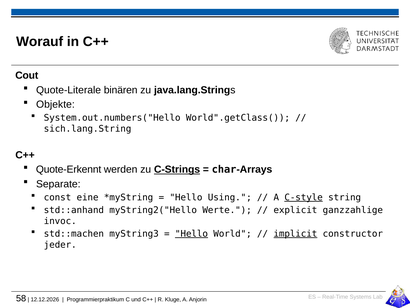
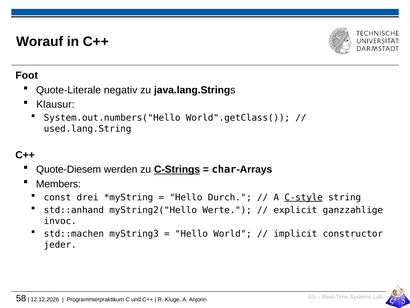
Cout: Cout -> Foot (27, 75)
binären: binären -> negativ (121, 90)
Objekte: Objekte -> Klausur (55, 104)
sich.lang.String: sich.lang.String -> used.lang.String (88, 128)
Quote-Erkennt: Quote-Erkennt -> Quote-Diesem (69, 169)
Separate: Separate -> Members (58, 184)
eine: eine -> drei (88, 197)
Using: Using -> Durch (230, 197)
Hello underline: present -> none (191, 233)
implicit underline: present -> none (295, 233)
